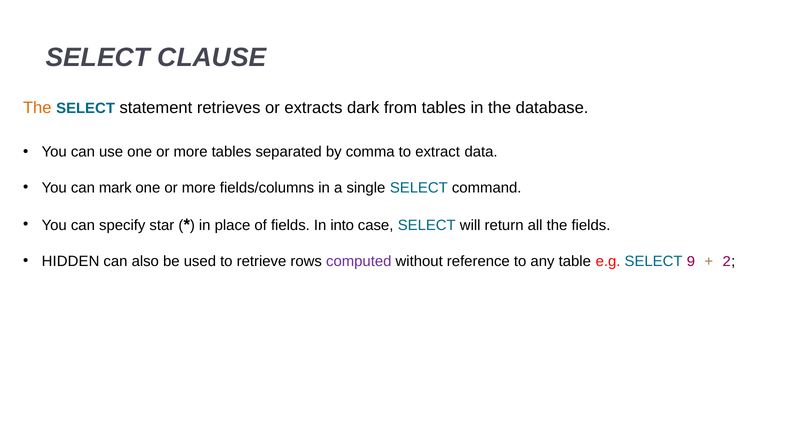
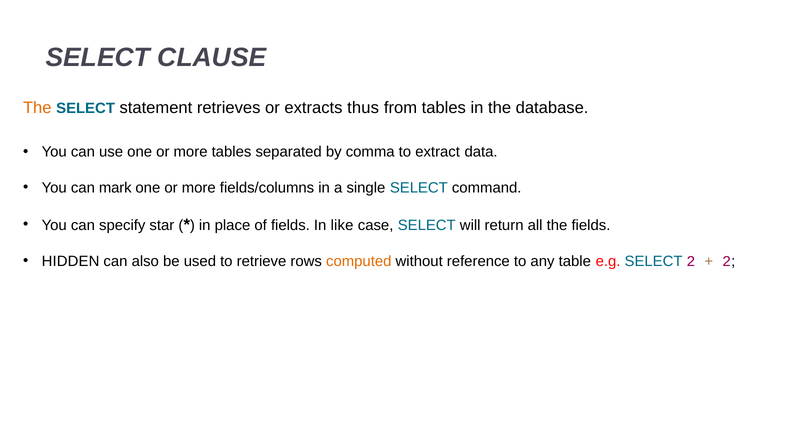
dark: dark -> thus (363, 108)
into: into -> like (342, 225)
computed colour: purple -> orange (359, 261)
SELECT 9: 9 -> 2 (691, 261)
